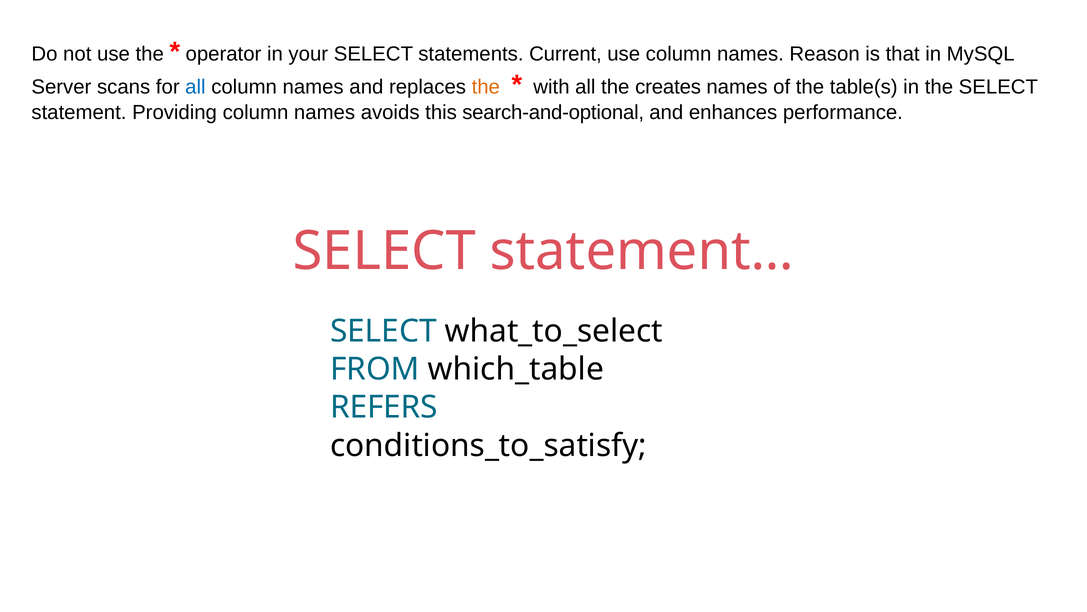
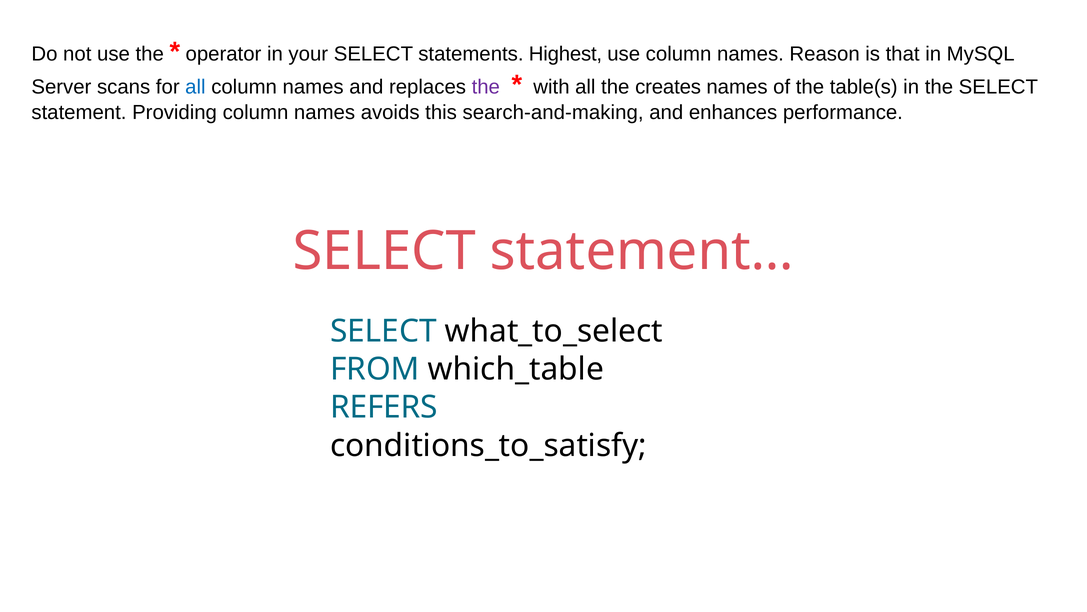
Current: Current -> Highest (565, 54)
the colour: orange -> purple (486, 87)
search-and-optional: search-and-optional -> search-and-making (553, 113)
